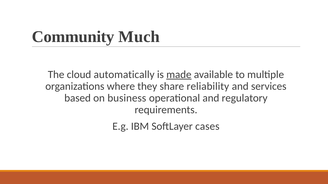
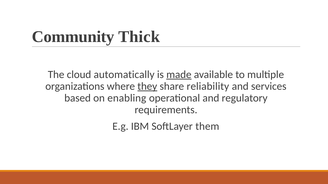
Much: Much -> Thick (139, 37)
they underline: none -> present (147, 86)
business: business -> enabling (127, 98)
cases: cases -> them (207, 127)
